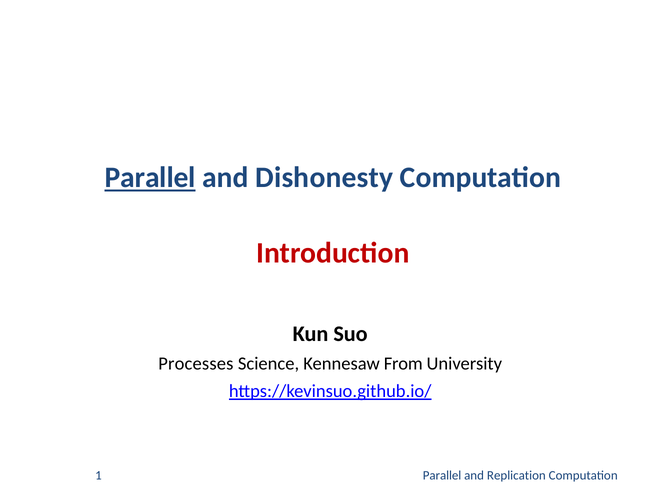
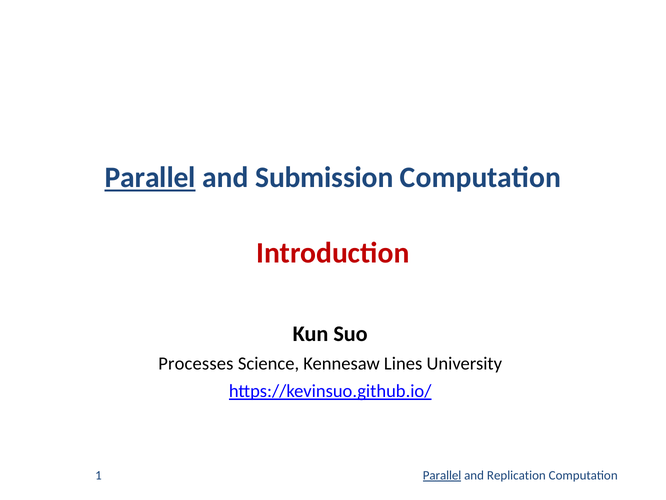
Dishonesty: Dishonesty -> Submission (324, 177)
From: From -> Lines (403, 363)
Parallel underline: none -> present (442, 475)
